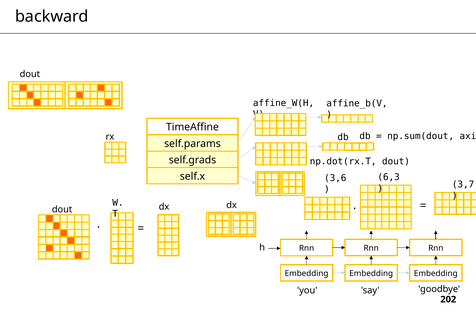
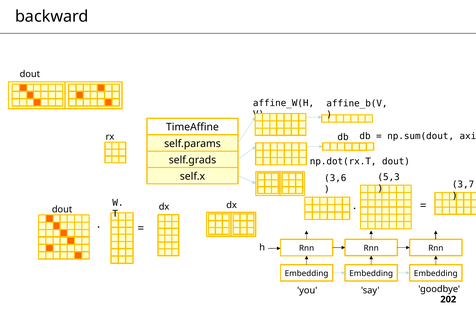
6,3: 6,3 -> 5,3 (389, 178)
